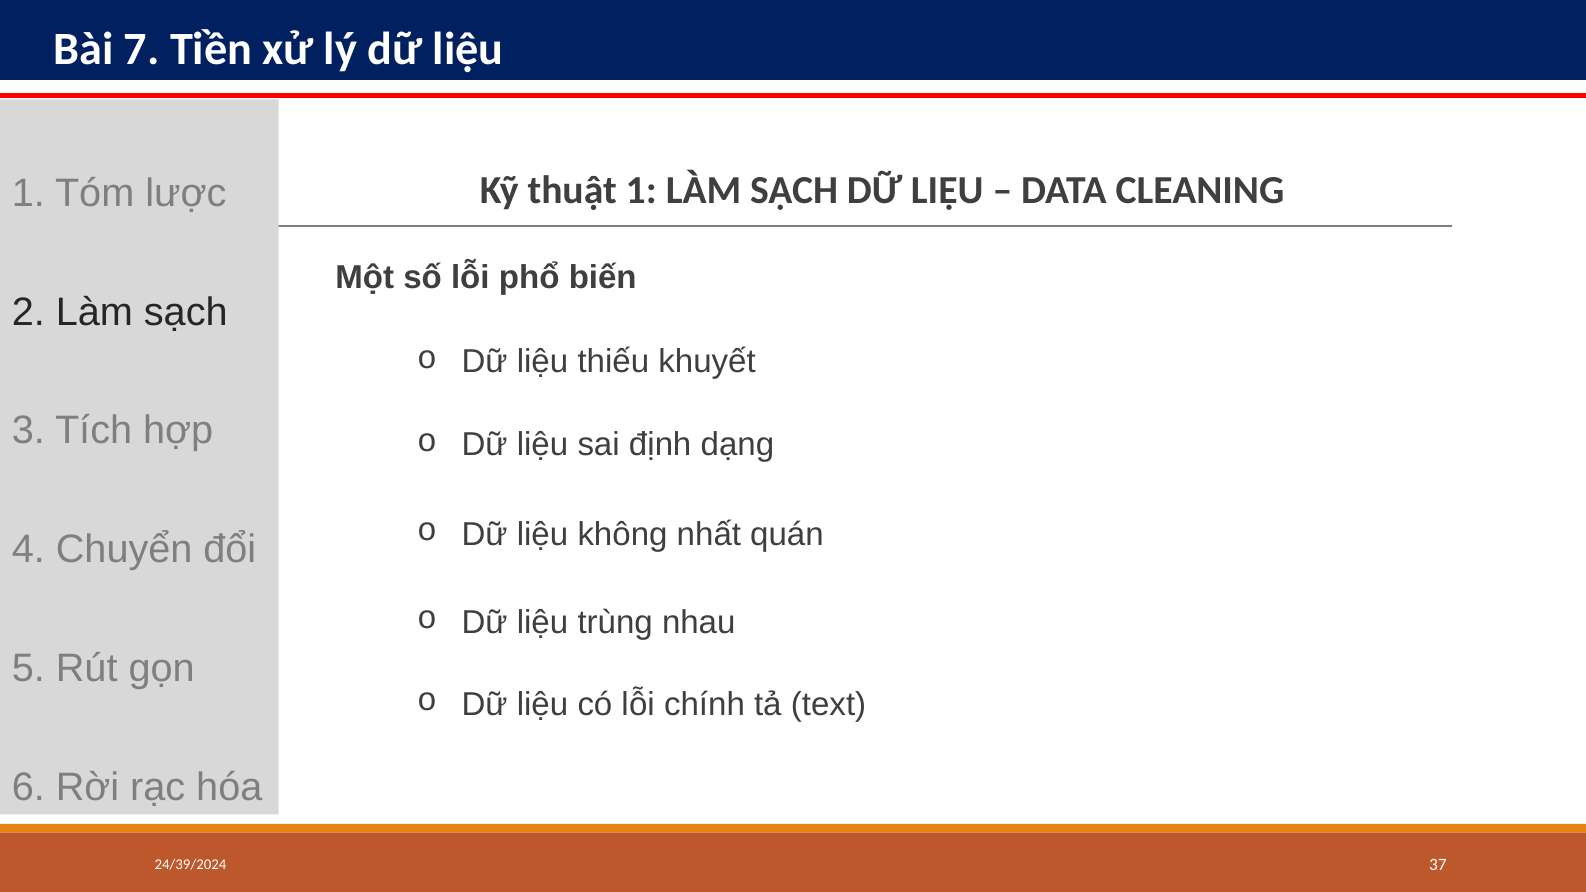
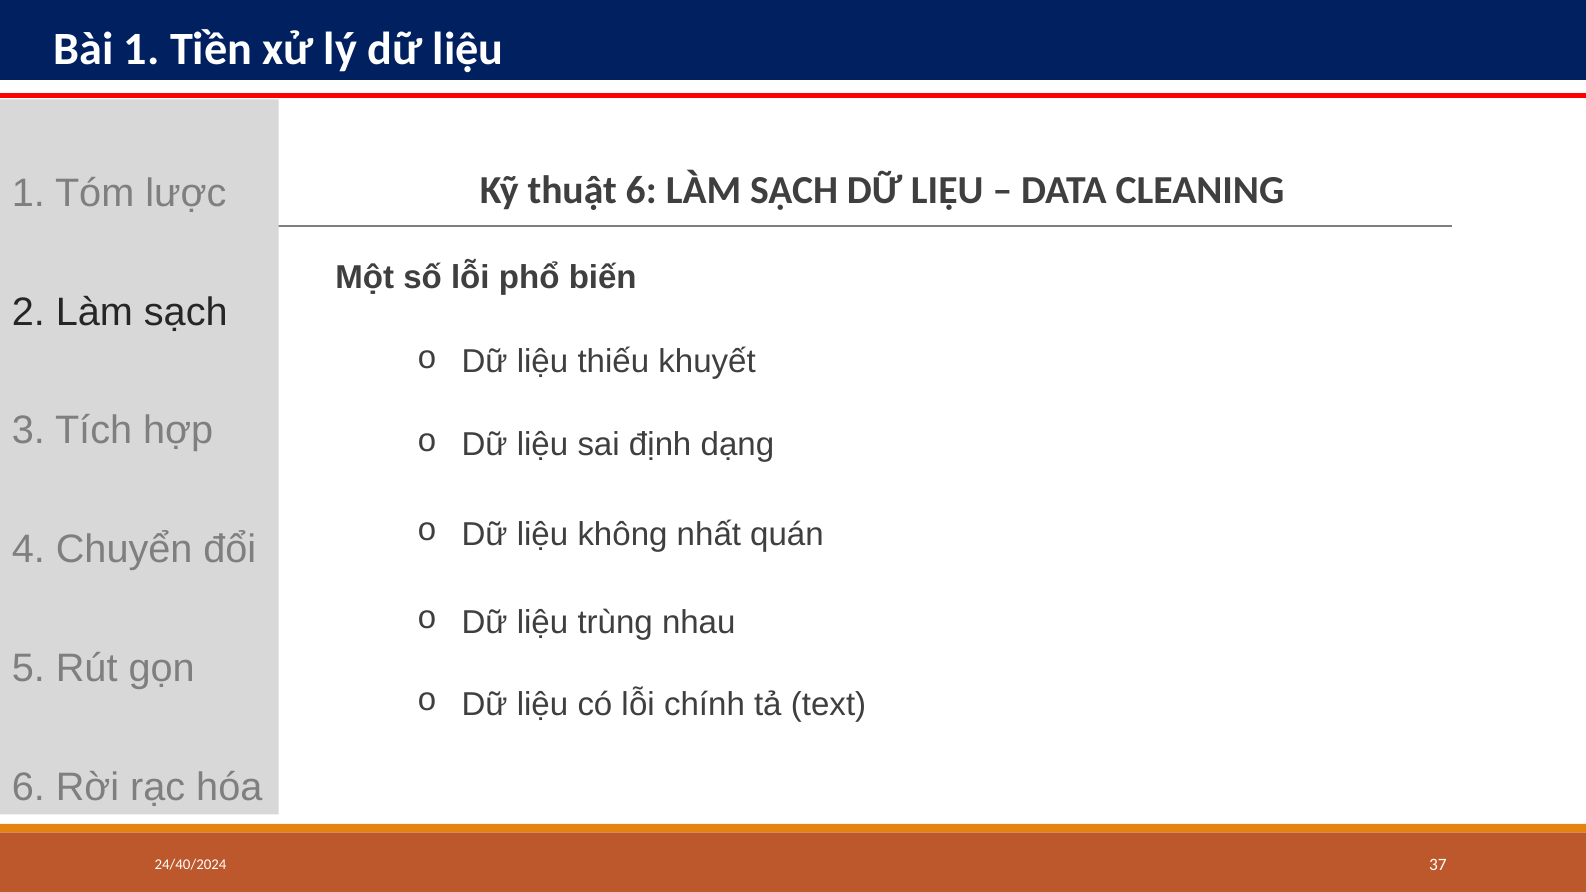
Bài 7: 7 -> 1 (142, 49)
thuật 1: 1 -> 6 (641, 190)
24/39/2024: 24/39/2024 -> 24/40/2024 (191, 865)
